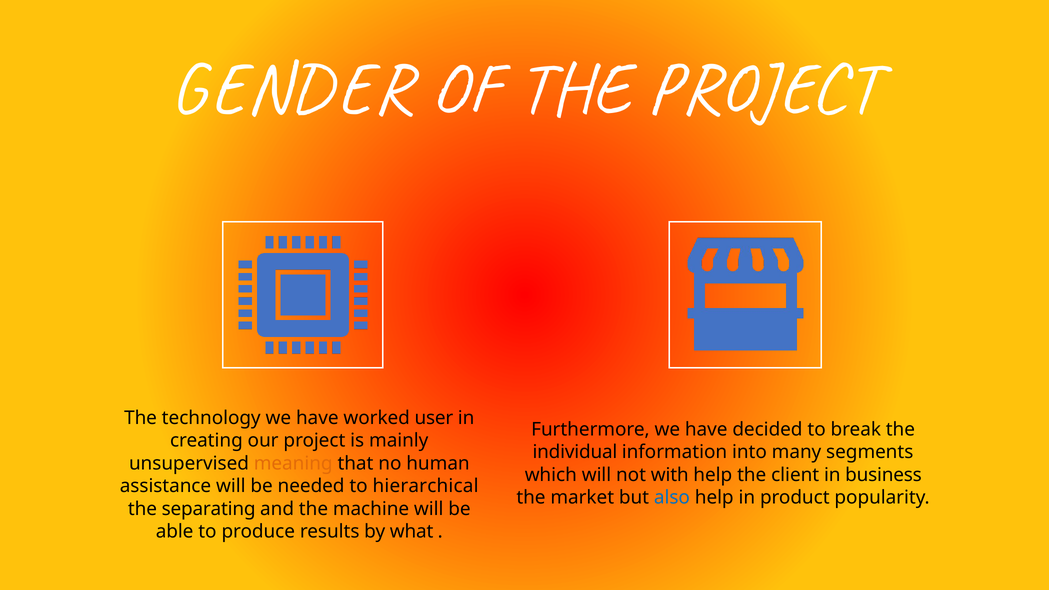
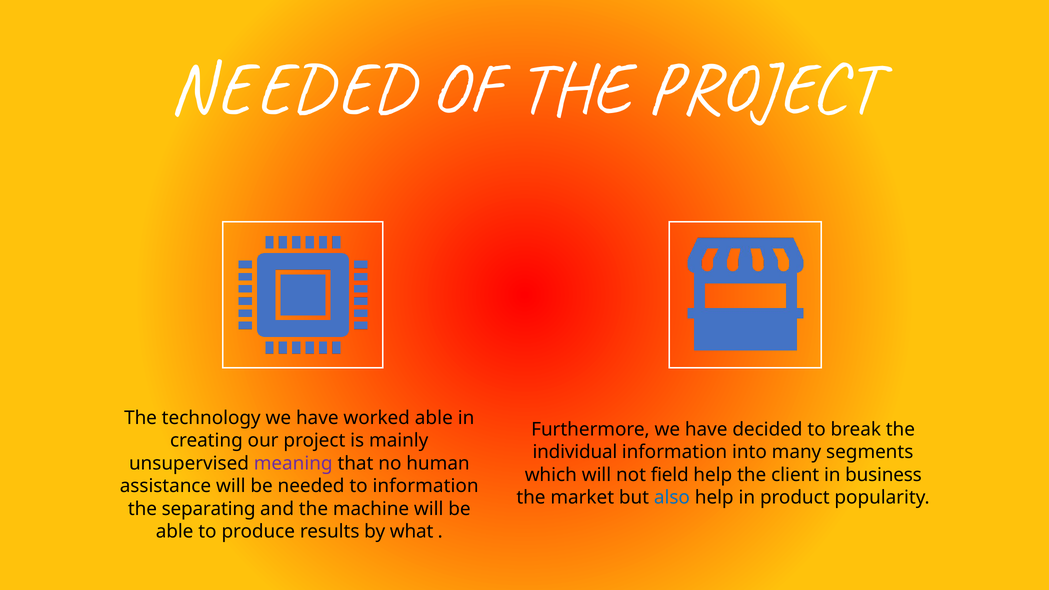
GENDER: GENDER -> NEEDED (291, 88)
worked user: user -> able (434, 418)
meaning colour: orange -> purple (293, 463)
with: with -> field (670, 475)
to hierarchical: hierarchical -> information (426, 486)
